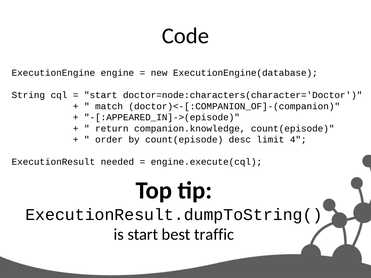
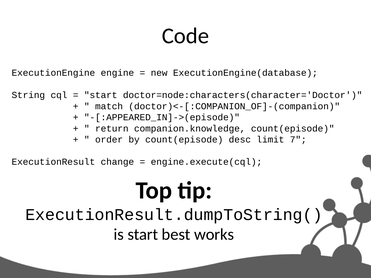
4: 4 -> 7 (298, 140)
needed: needed -> change (117, 162)
traffic: traffic -> works (214, 235)
